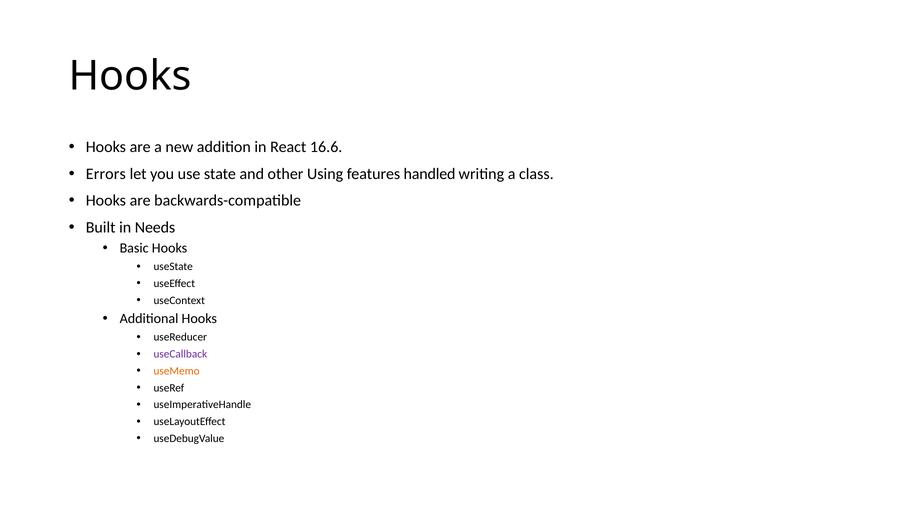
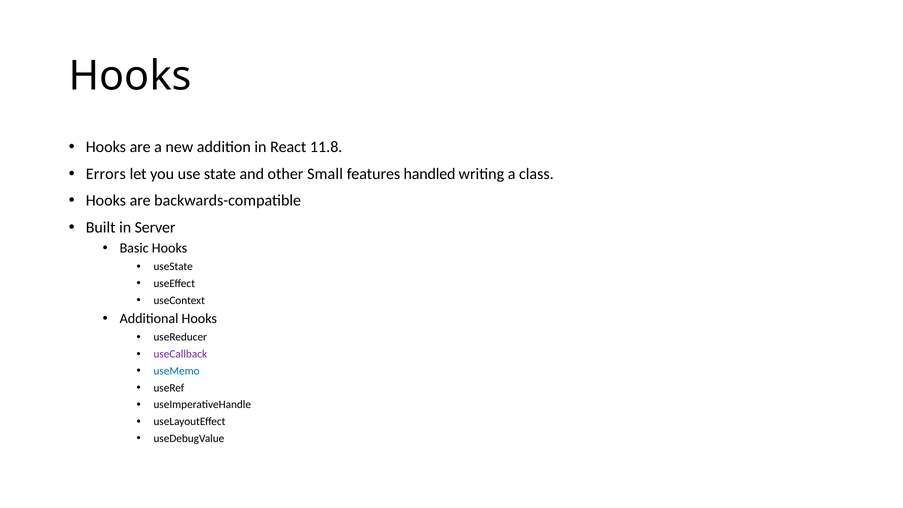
16.6: 16.6 -> 11.8 (326, 147)
Using: Using -> Small (325, 174)
Needs: Needs -> Server (155, 227)
useMemo colour: orange -> blue (177, 371)
